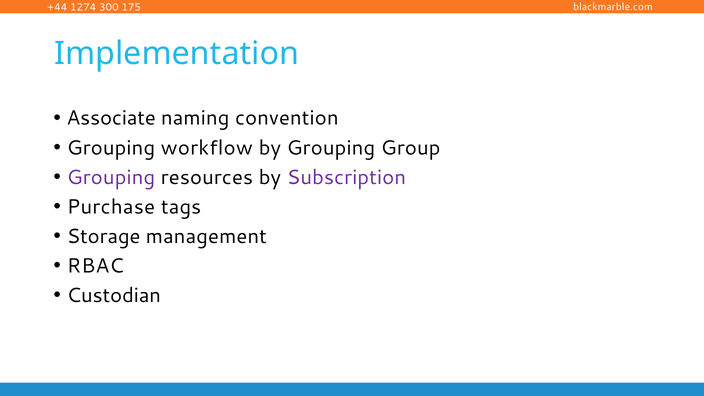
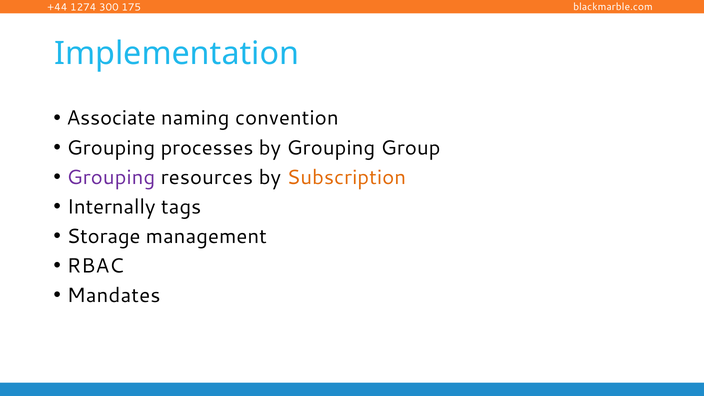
workflow: workflow -> processes (207, 148)
Subscription colour: purple -> orange (346, 177)
Purchase: Purchase -> Internally (111, 207)
Custodian: Custodian -> Mandates (114, 295)
